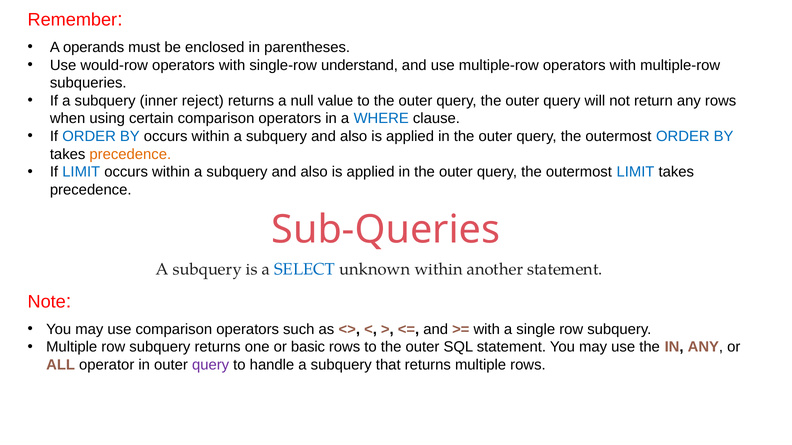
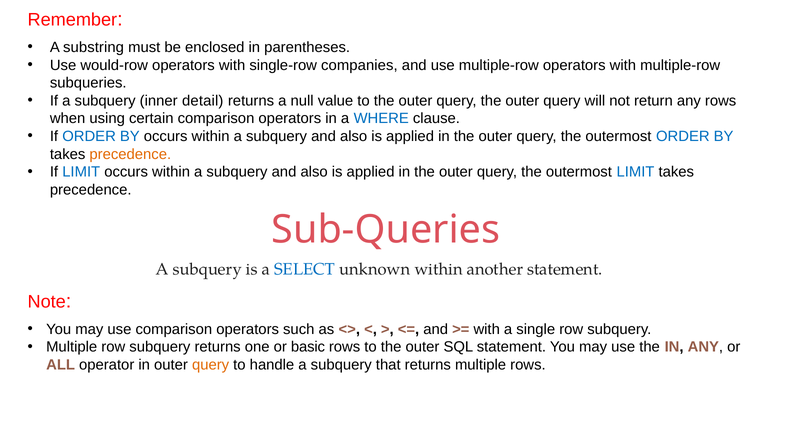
operands: operands -> substring (94, 47)
understand: understand -> companies (359, 65)
reject: reject -> detail (203, 101)
query colour: purple -> orange (211, 365)
